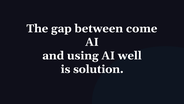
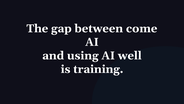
solution: solution -> training (98, 69)
